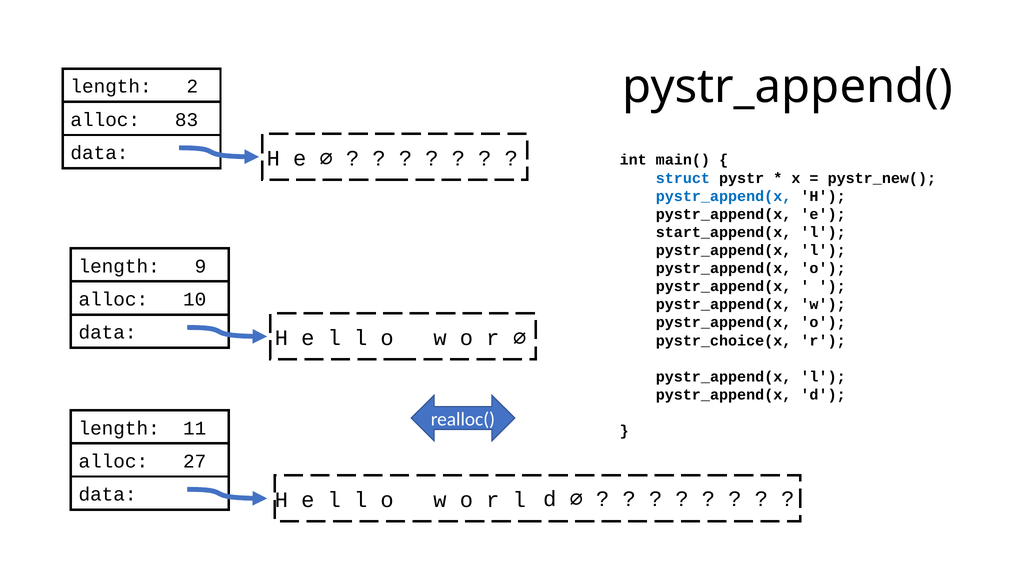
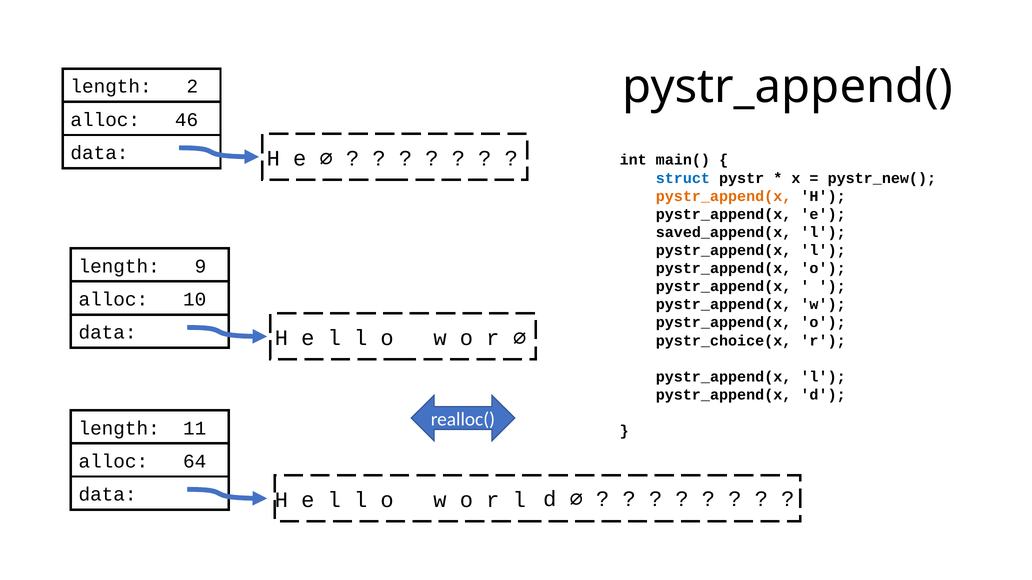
83: 83 -> 46 (187, 120)
pystr_append(x colour: blue -> orange (724, 196)
start_append(x: start_append(x -> saved_append(x (724, 232)
27: 27 -> 64 (195, 462)
